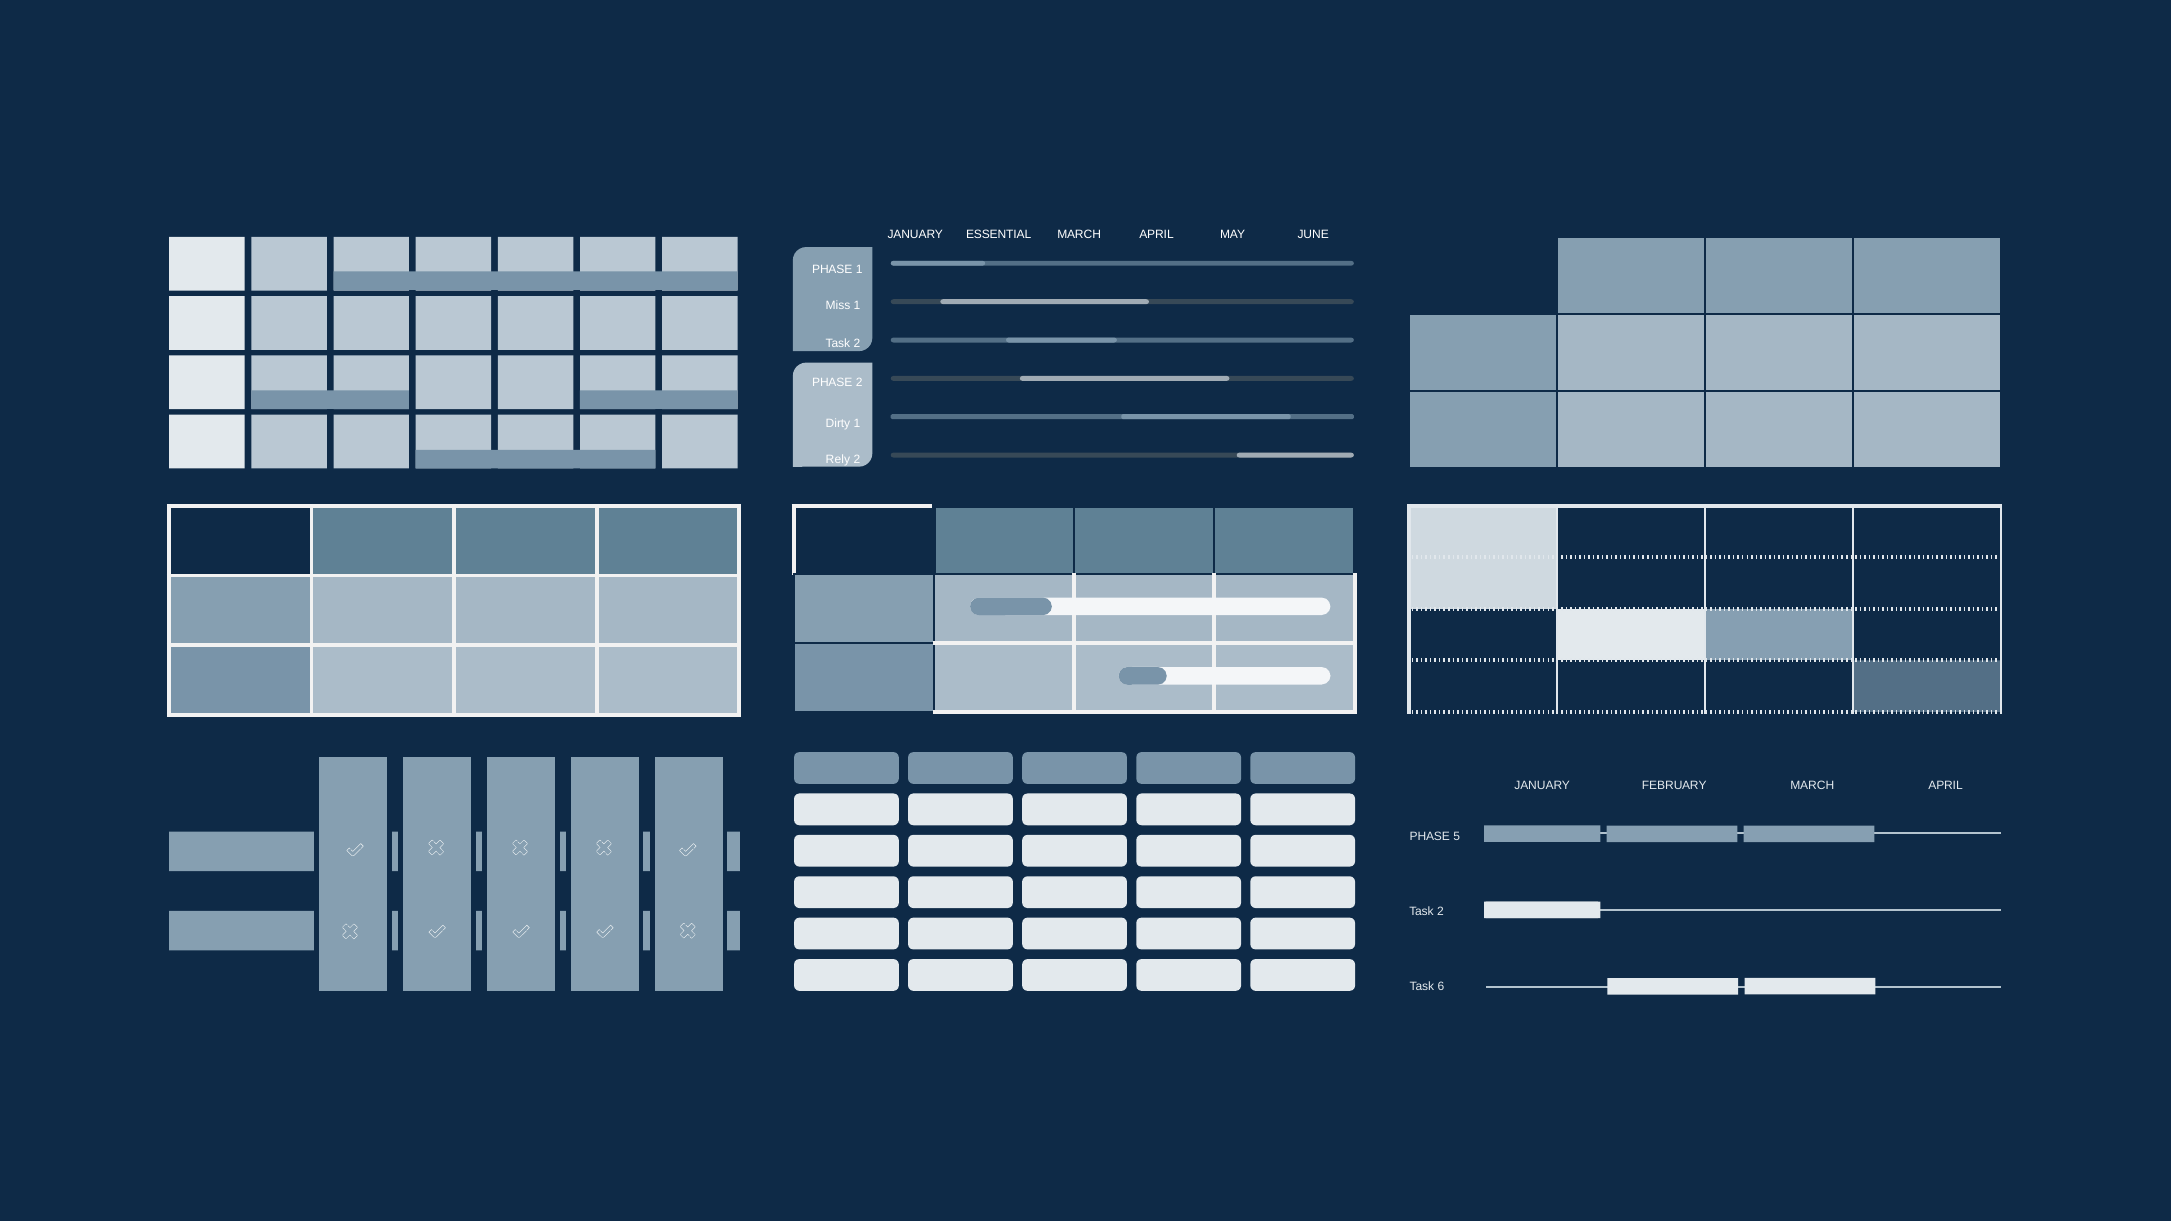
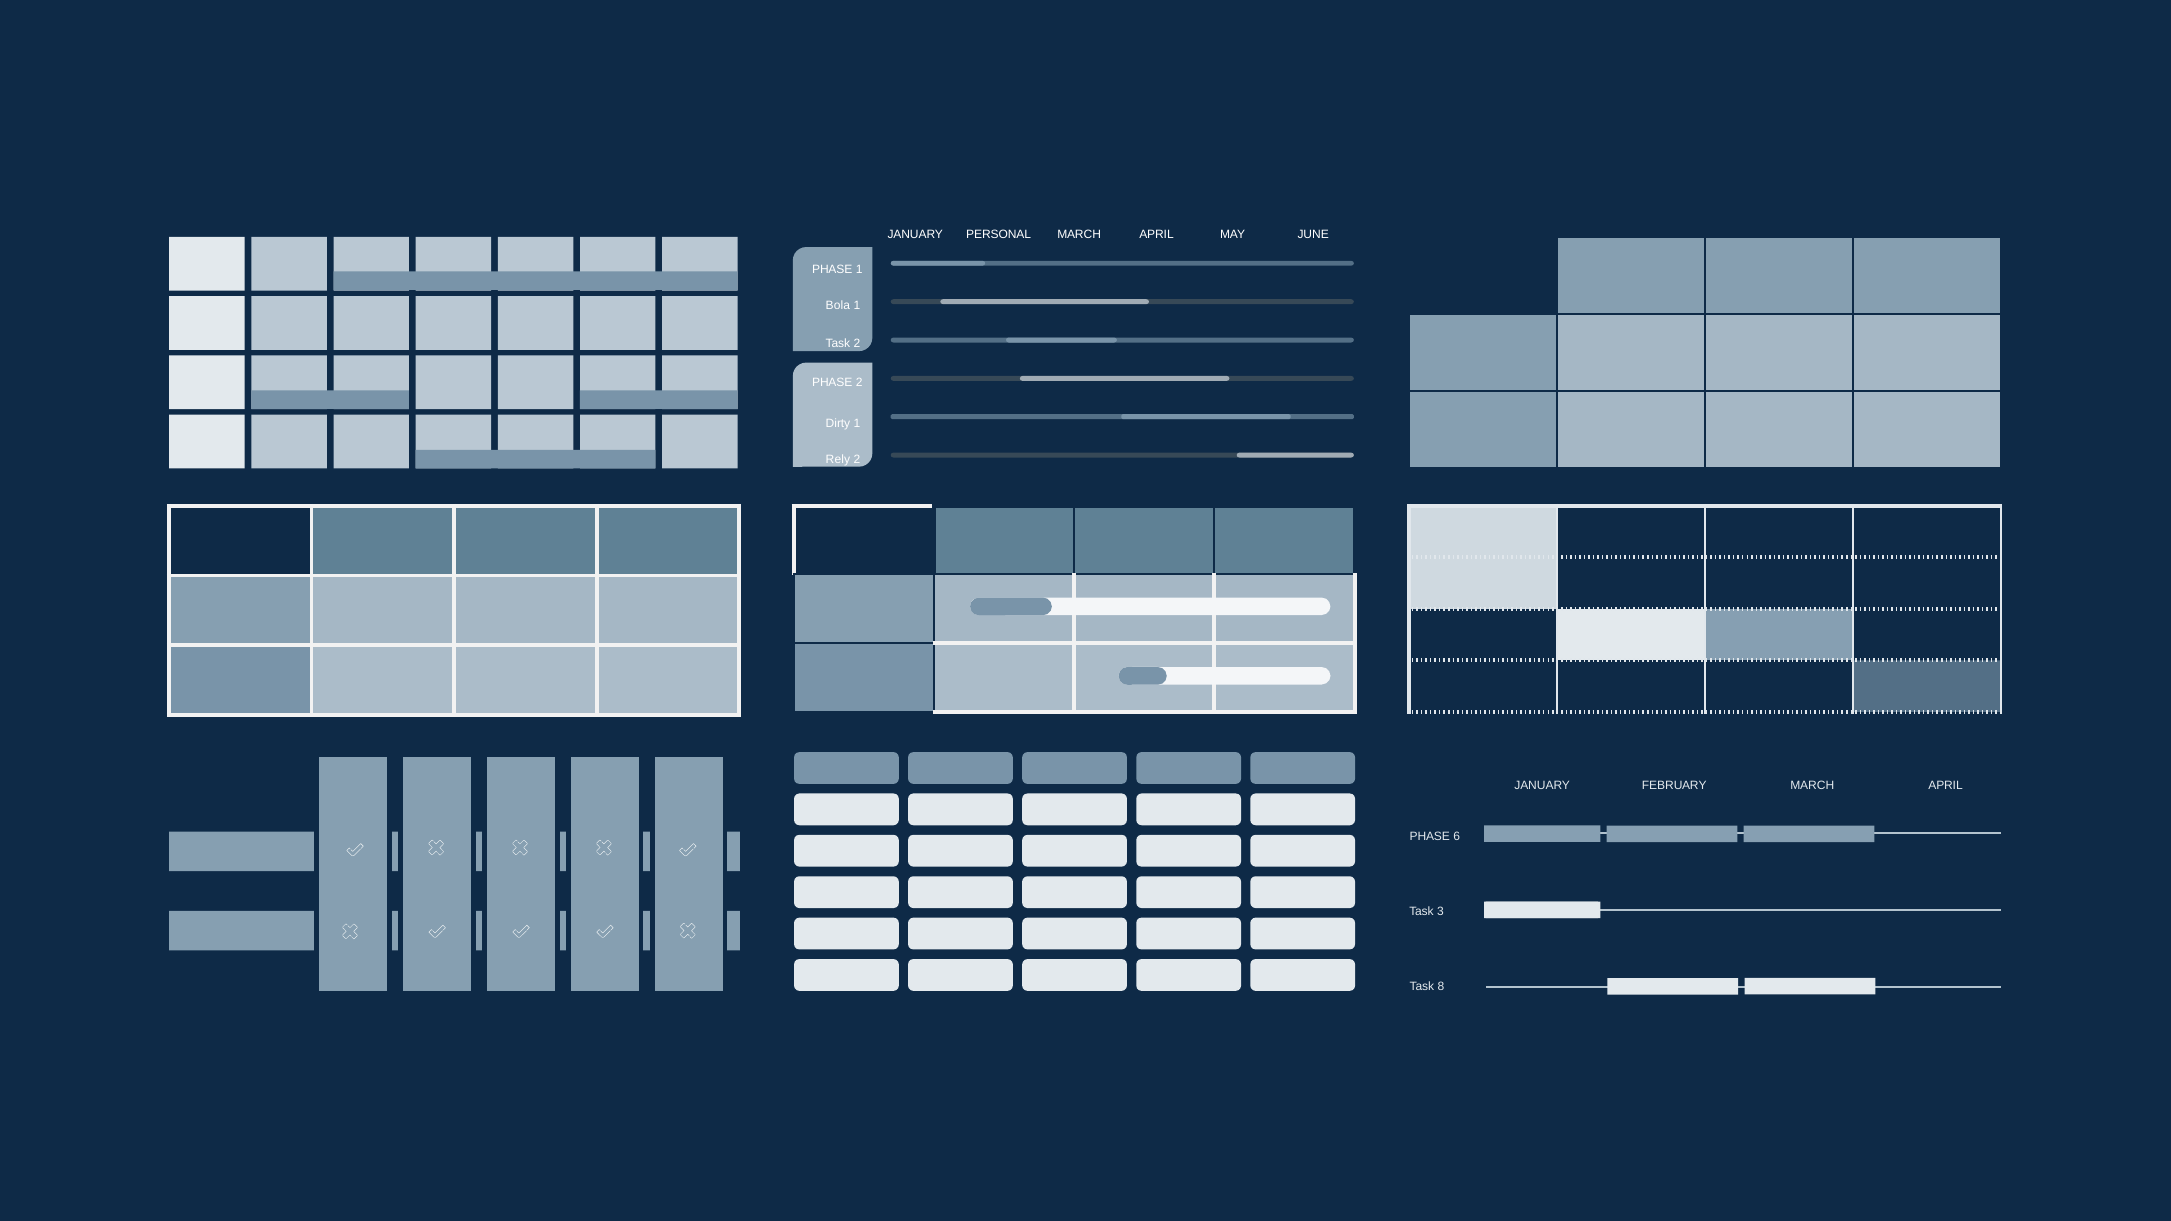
ESSENTIAL: ESSENTIAL -> PERSONAL (999, 234)
Miss: Miss -> Bola (838, 306)
5: 5 -> 6 (1457, 836)
2: 2 -> 3 (1440, 912)
6: 6 -> 8 (1441, 987)
